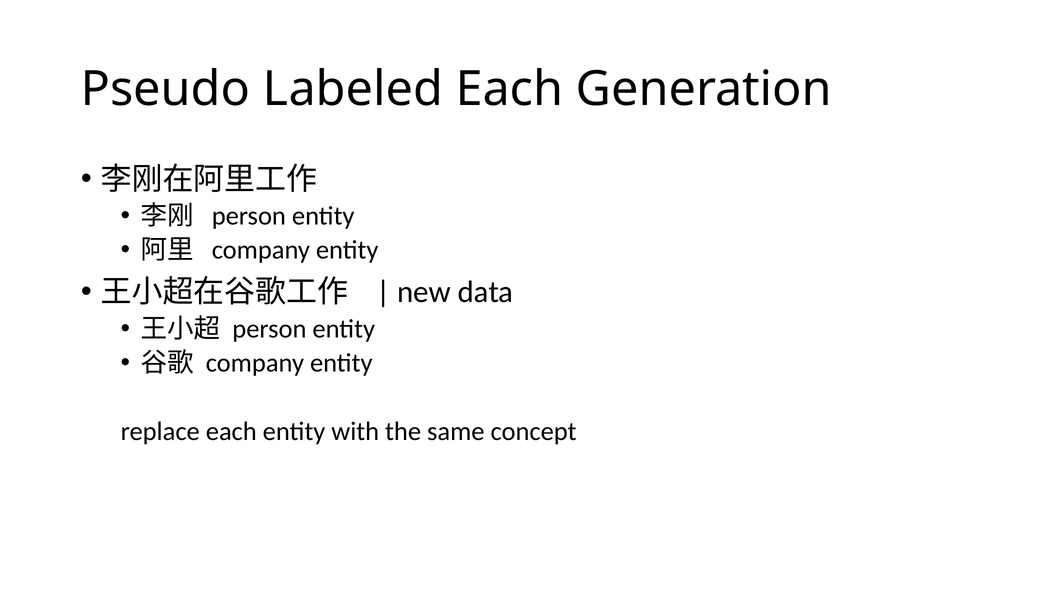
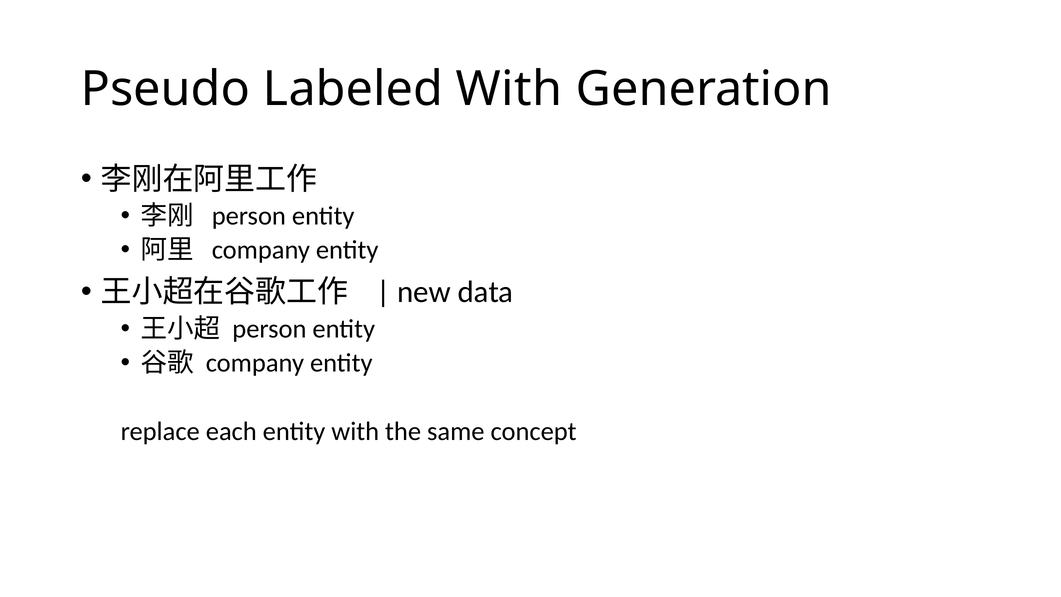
Labeled Each: Each -> With (509, 89)
